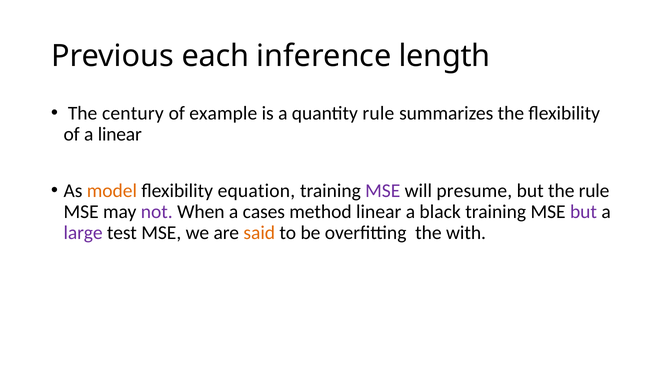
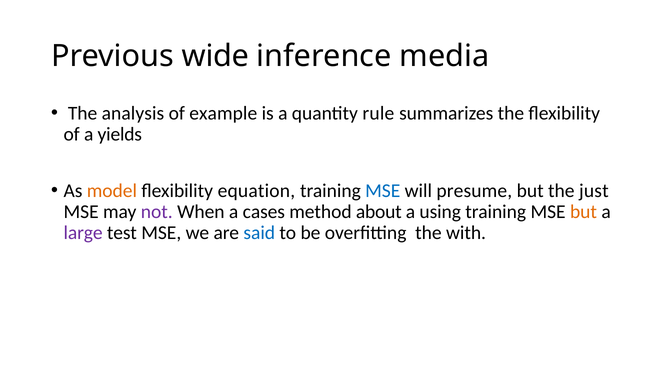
each: each -> wide (215, 56)
length: length -> media (444, 56)
century: century -> analysis (133, 113)
a linear: linear -> yields (120, 134)
MSE colour: purple -> blue (383, 190)
the rule: rule -> just (594, 190)
method linear: linear -> about (379, 211)
black: black -> using (440, 211)
but colour: purple -> orange (583, 211)
said colour: orange -> blue (259, 232)
